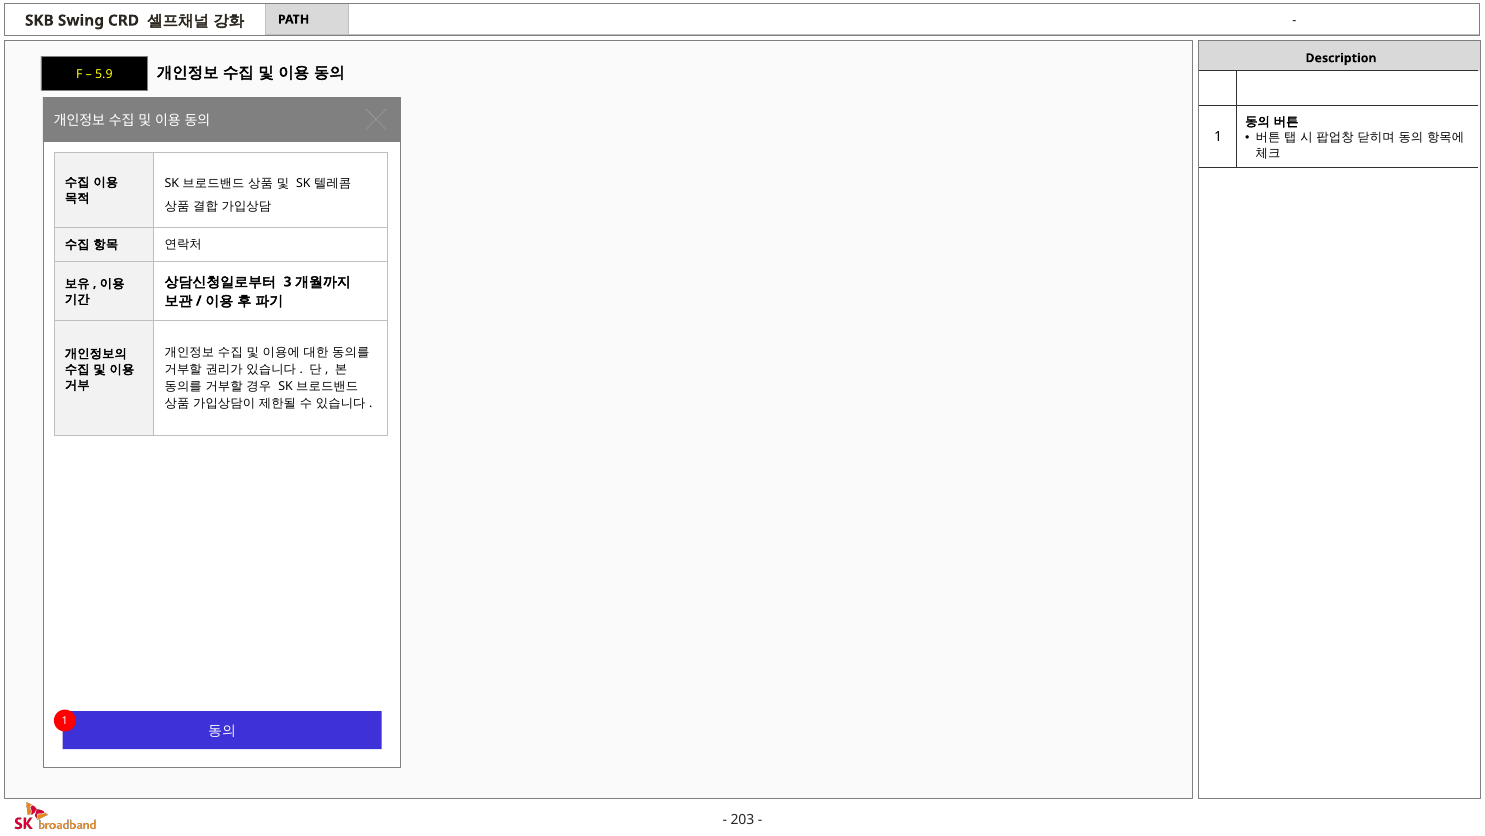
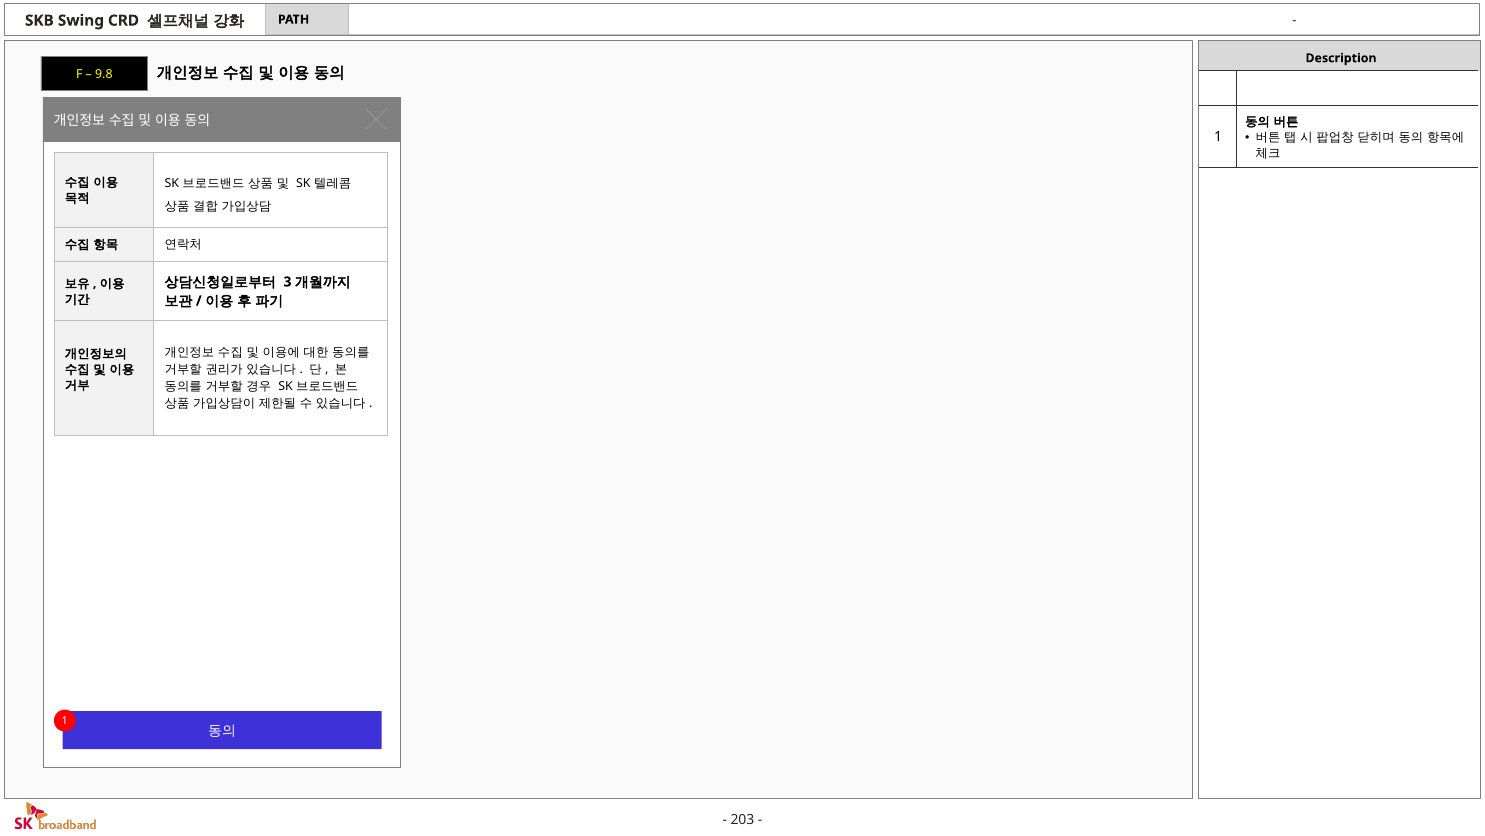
5.9: 5.9 -> 9.8 (104, 74)
